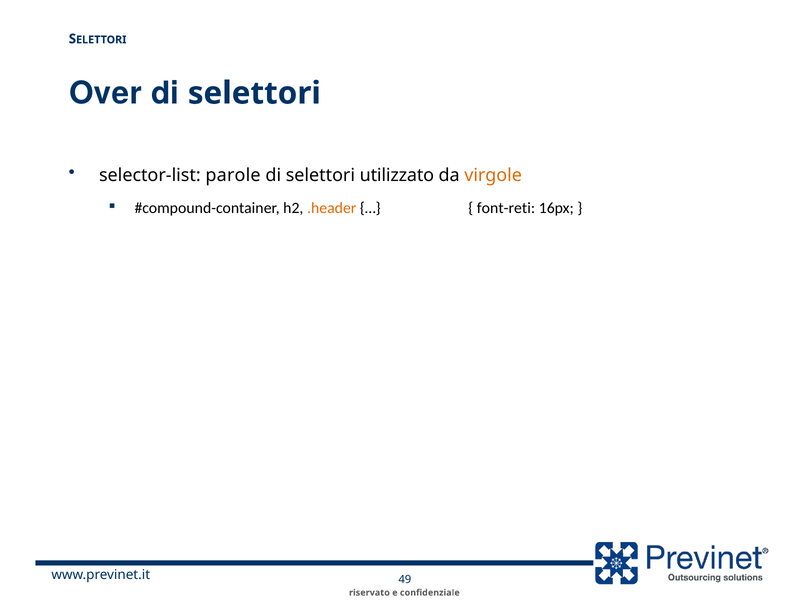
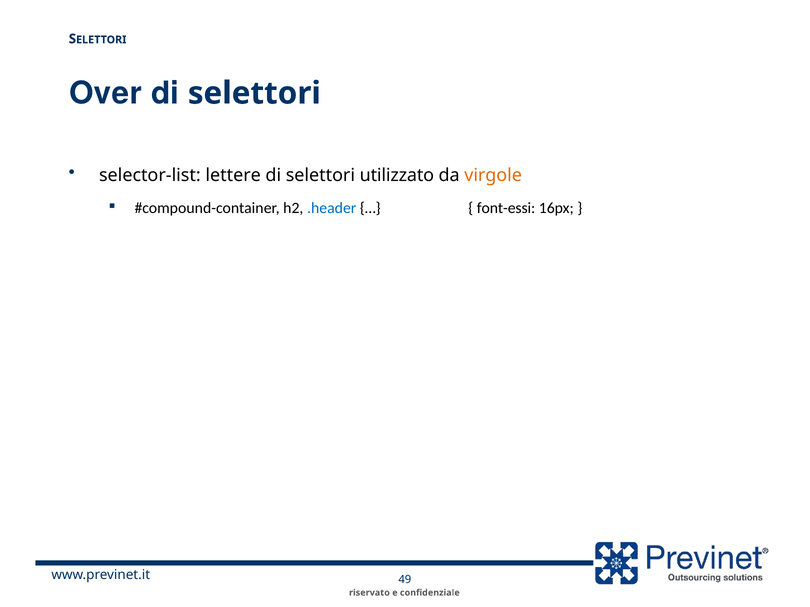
parole: parole -> lettere (233, 175)
.header colour: orange -> blue (332, 208)
font-reti: font-reti -> font-essi (506, 208)
